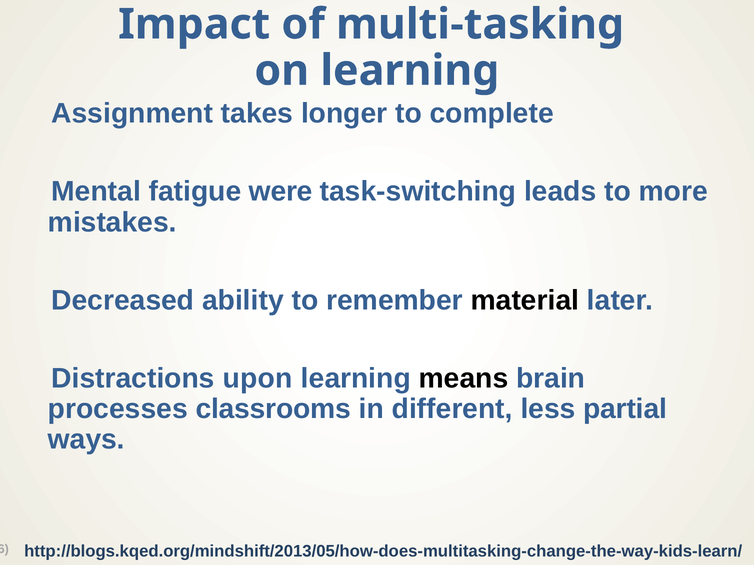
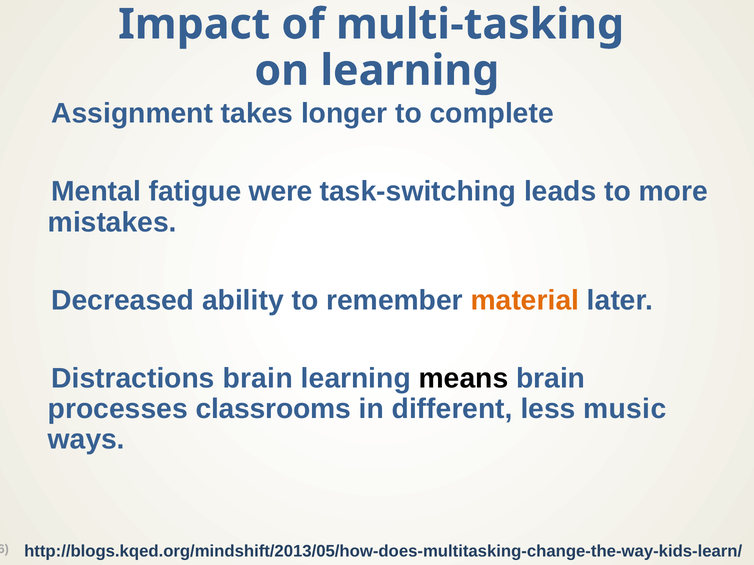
material colour: black -> orange (525, 300)
Distractions upon: upon -> brain (258, 379)
partial: partial -> music (625, 409)
